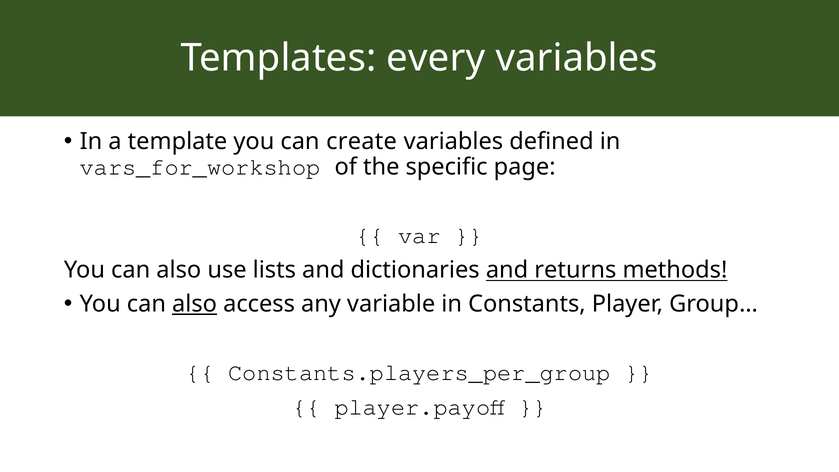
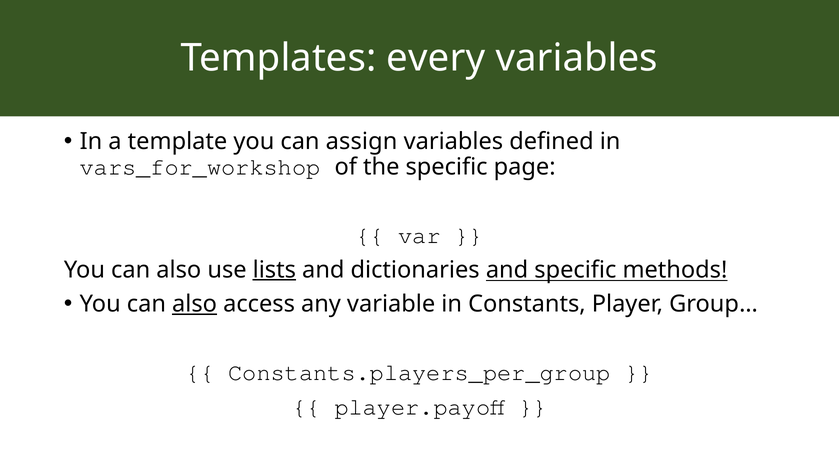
create: create -> assign (362, 141)
lists underline: none -> present (274, 270)
and returns: returns -> specific (575, 270)
